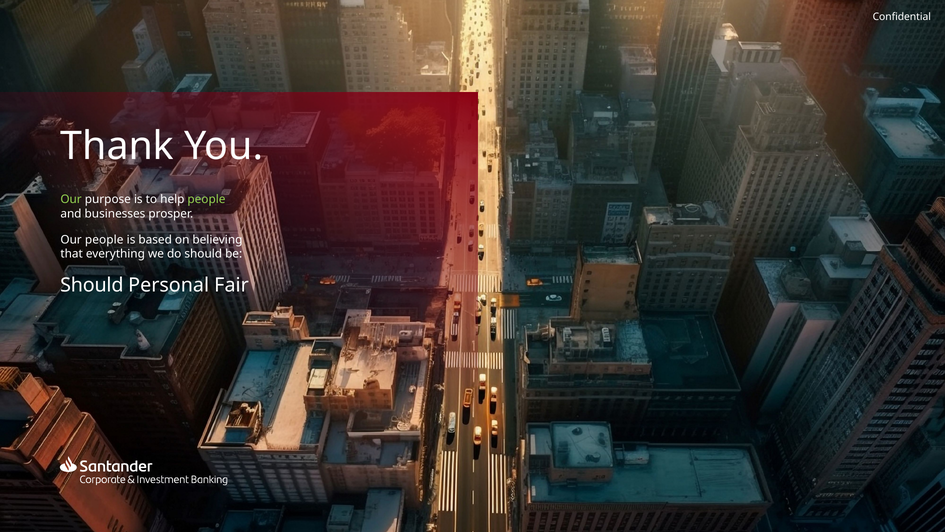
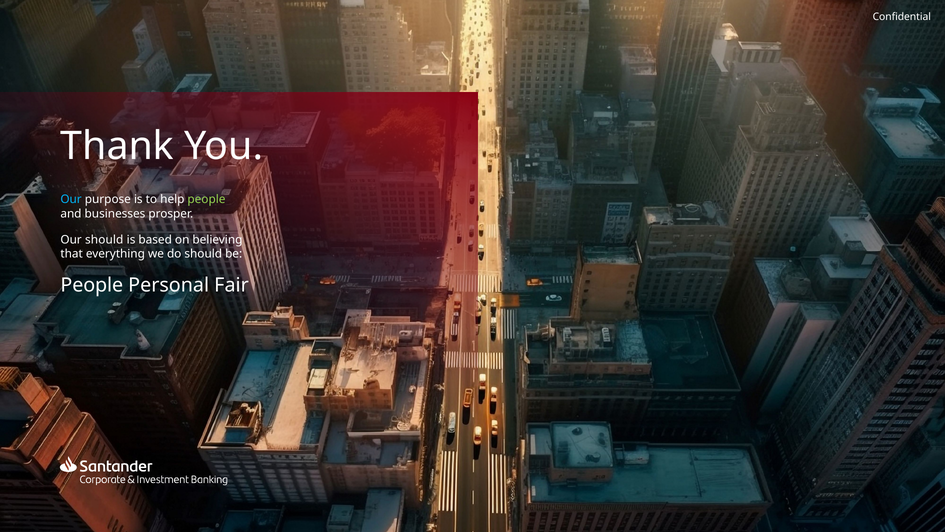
Our colour: light green -> light blue (71, 199)
Our people: people -> should (104, 240)
Should: Should -> People (92, 285)
